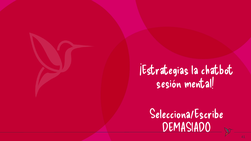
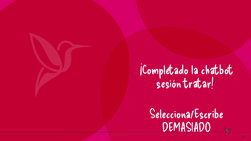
¡Estrategias: ¡Estrategias -> ¡Completado (164, 70)
mental: mental -> tratar (199, 84)
